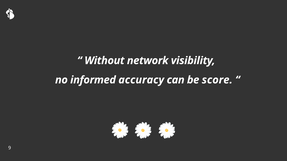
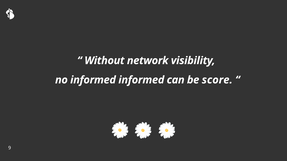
informed accuracy: accuracy -> informed (141, 80)
